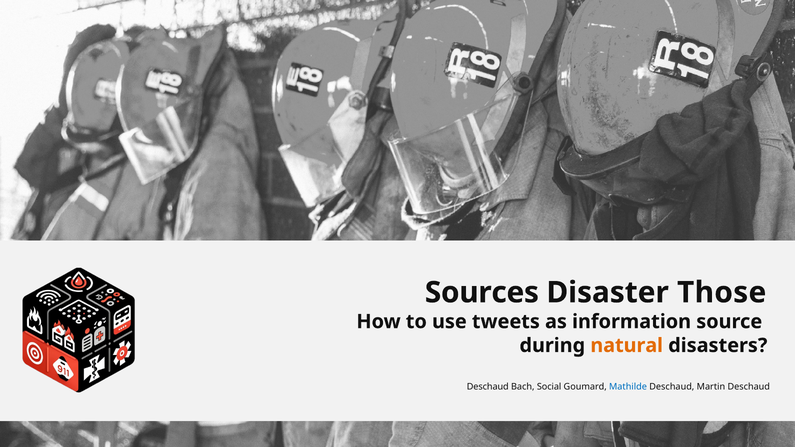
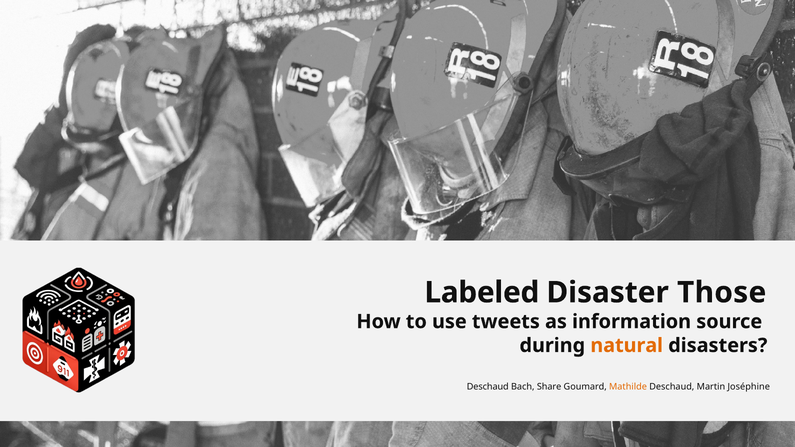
Sources: Sources -> Labeled (482, 293)
Social: Social -> Share (549, 387)
Mathilde colour: blue -> orange (628, 387)
Martin Deschaud: Deschaud -> Joséphine (749, 387)
